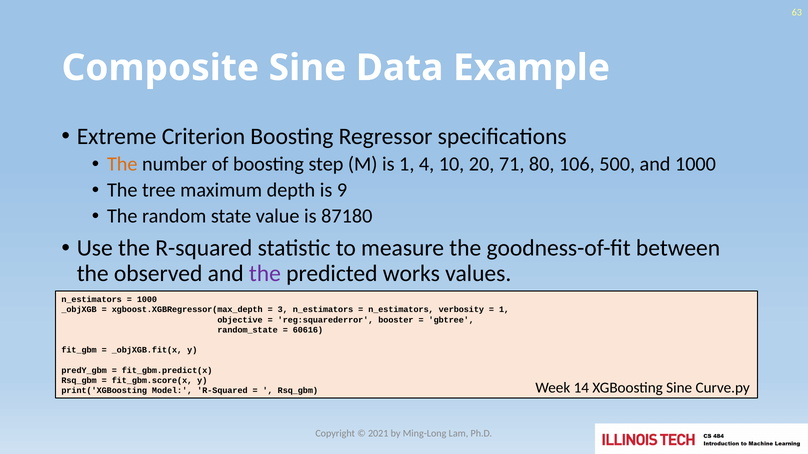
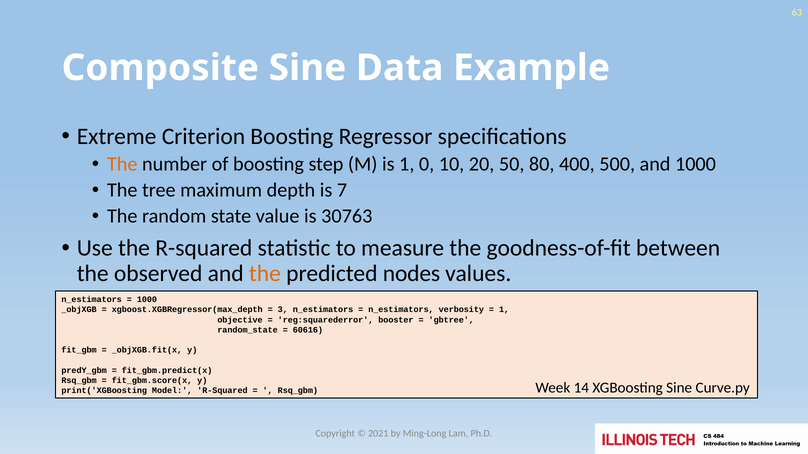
4: 4 -> 0 (427, 164)
71: 71 -> 50 (512, 164)
106: 106 -> 400 (577, 164)
9: 9 -> 7 (342, 190)
87180: 87180 -> 30763 (347, 216)
the colour: purple -> orange (265, 274)
works: works -> nodes (411, 274)
